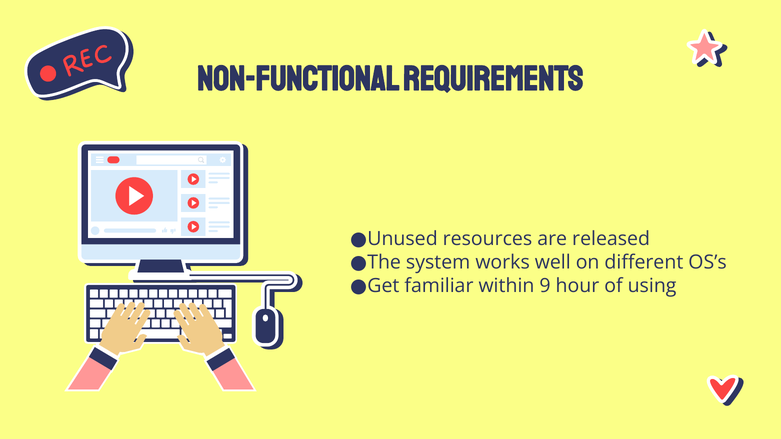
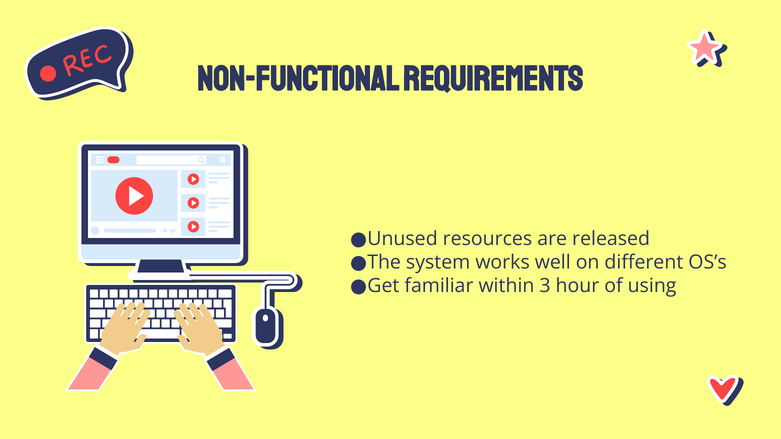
9: 9 -> 3 (545, 286)
